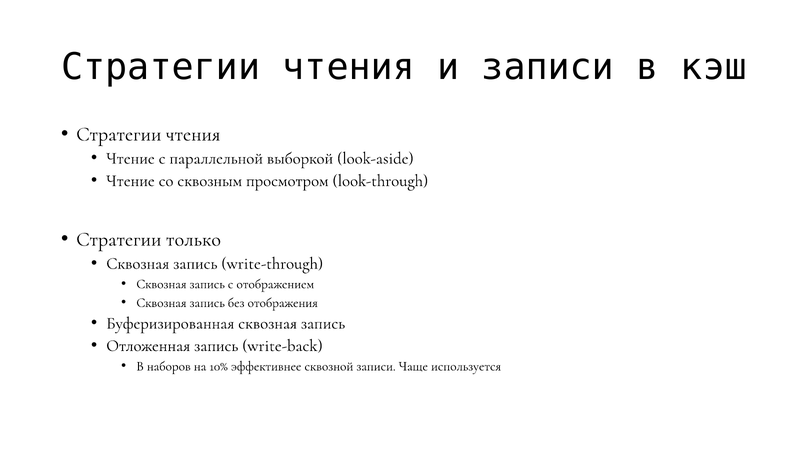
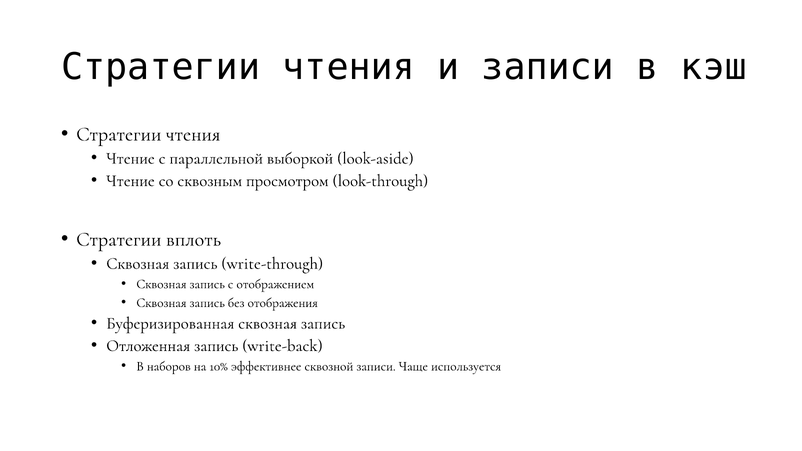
только: только -> вплоть (194, 239)
